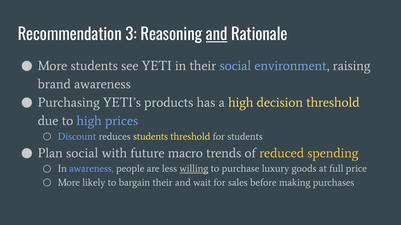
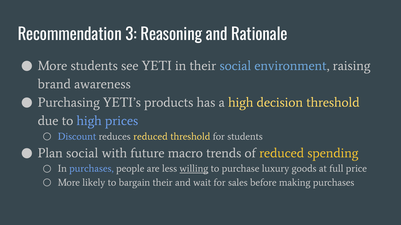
and underline: present -> none (217, 35)
reduces students: students -> reduced (150, 137)
In awareness: awareness -> purchases (91, 169)
